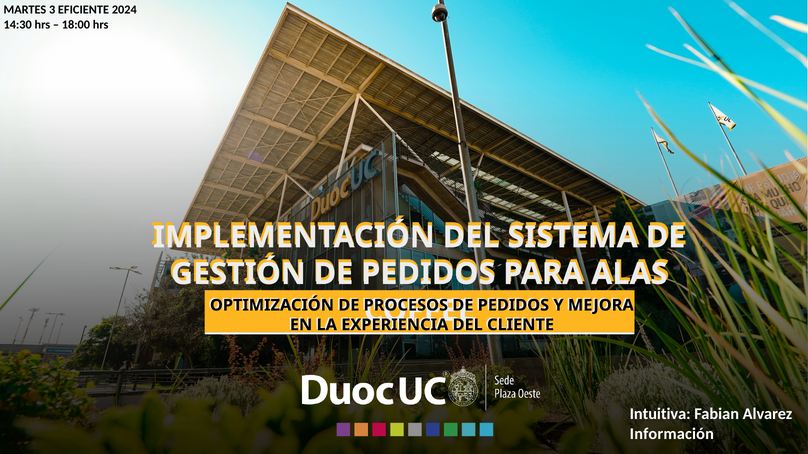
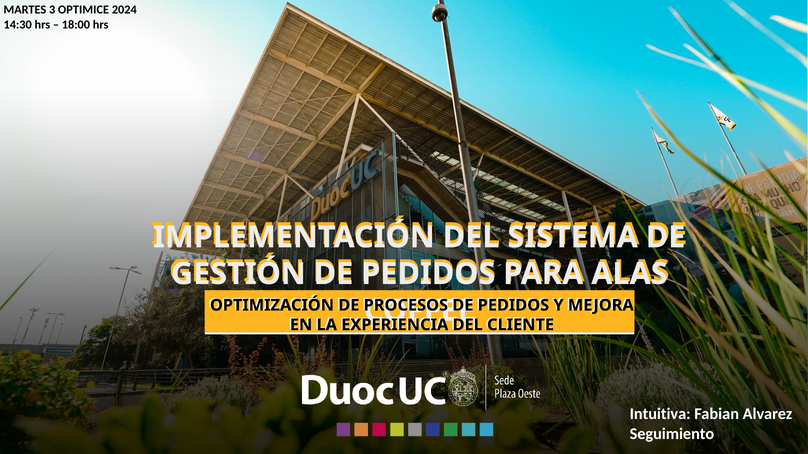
EFICIENTE: EFICIENTE -> OPTIMICE (83, 10)
Información: Información -> Seguimiento (672, 434)
